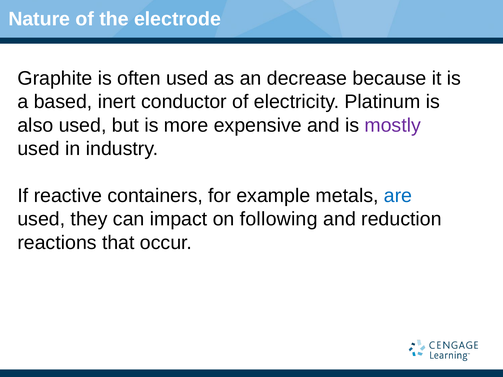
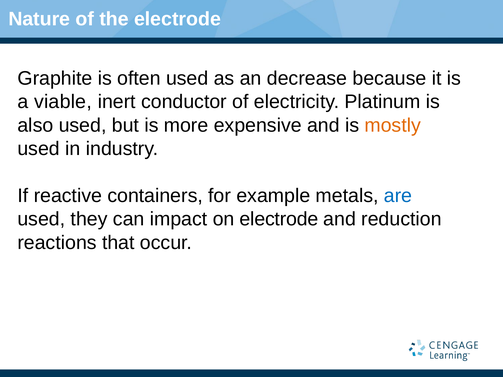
based: based -> viable (63, 102)
mostly colour: purple -> orange (393, 125)
on following: following -> electrode (279, 219)
